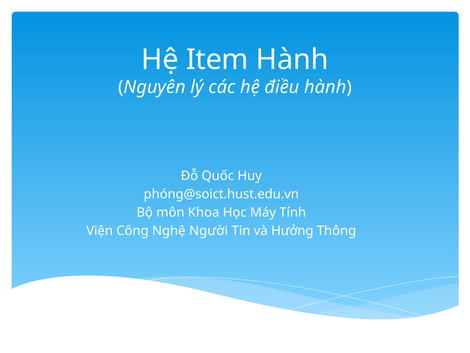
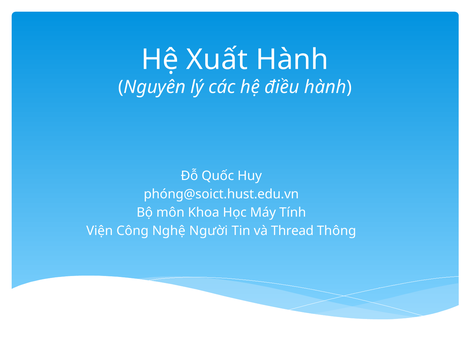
Item: Item -> Xuất (217, 60)
Hưởng: Hưởng -> Thread (292, 230)
